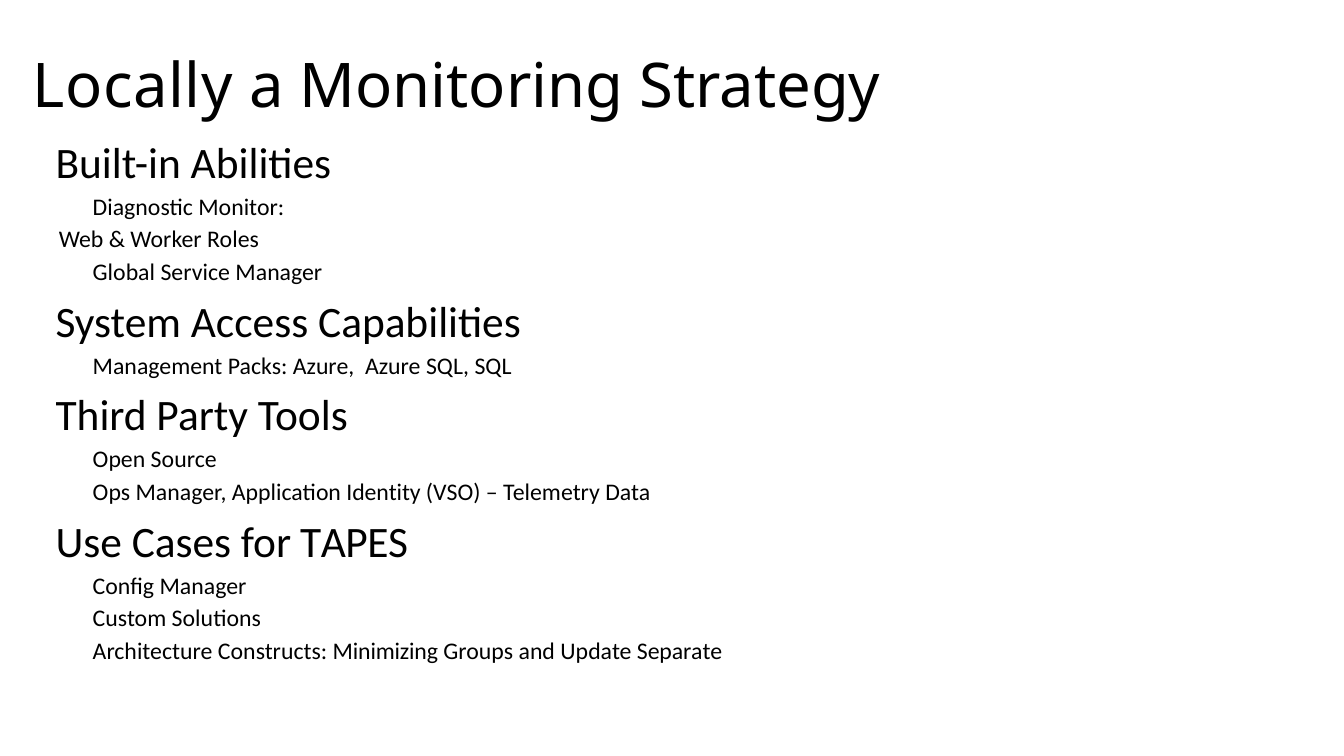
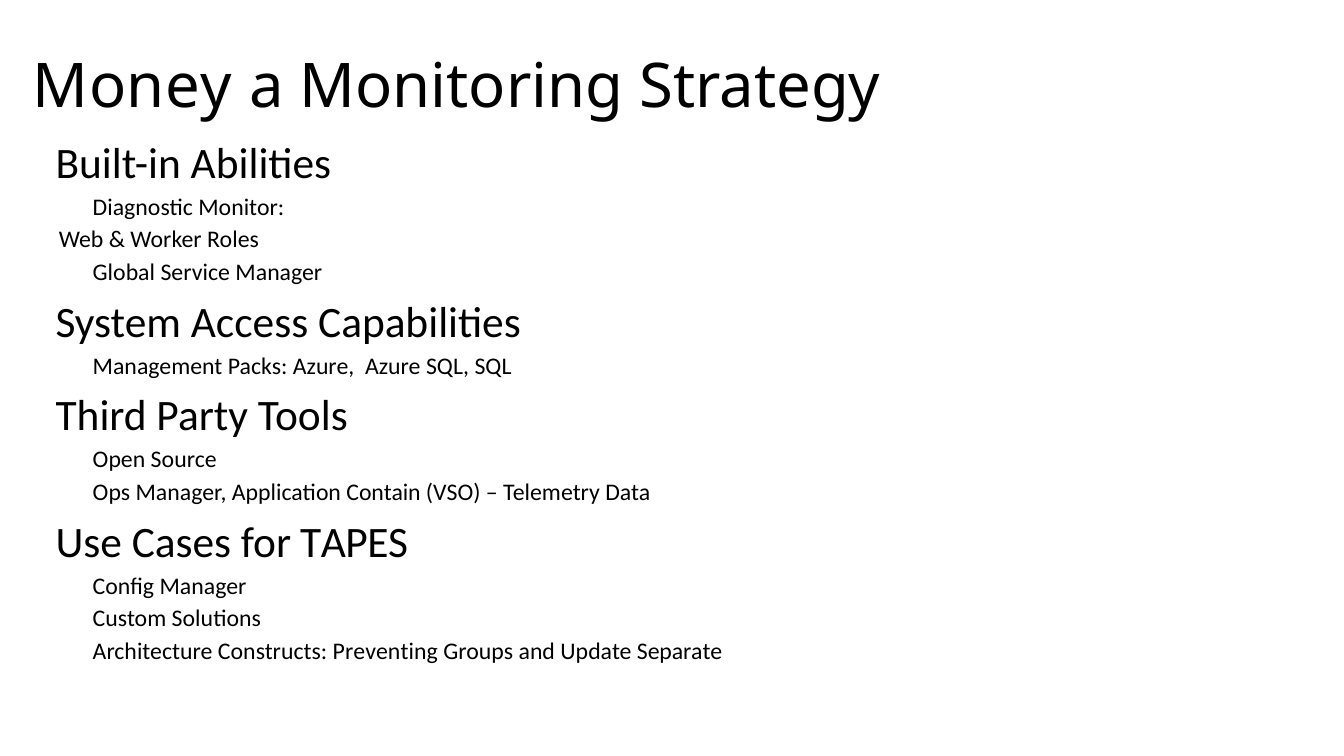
Locally: Locally -> Money (132, 87)
Identity: Identity -> Contain (384, 493)
Minimizing: Minimizing -> Preventing (385, 652)
